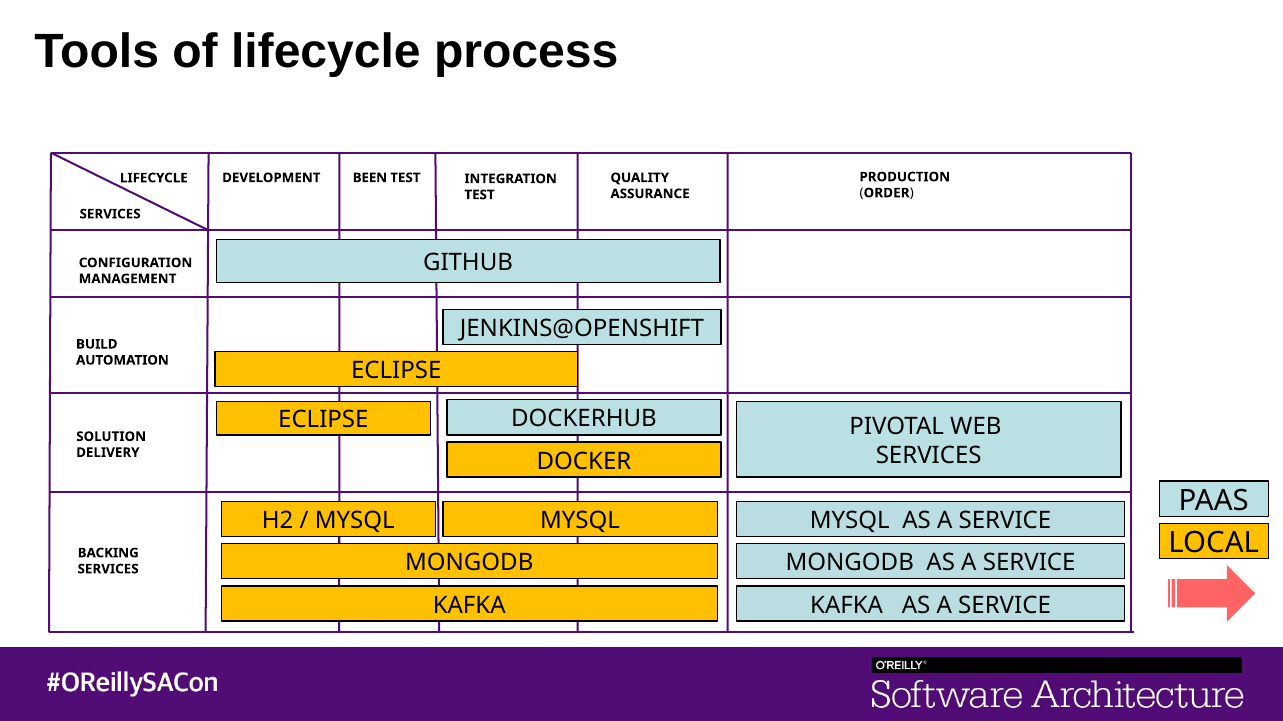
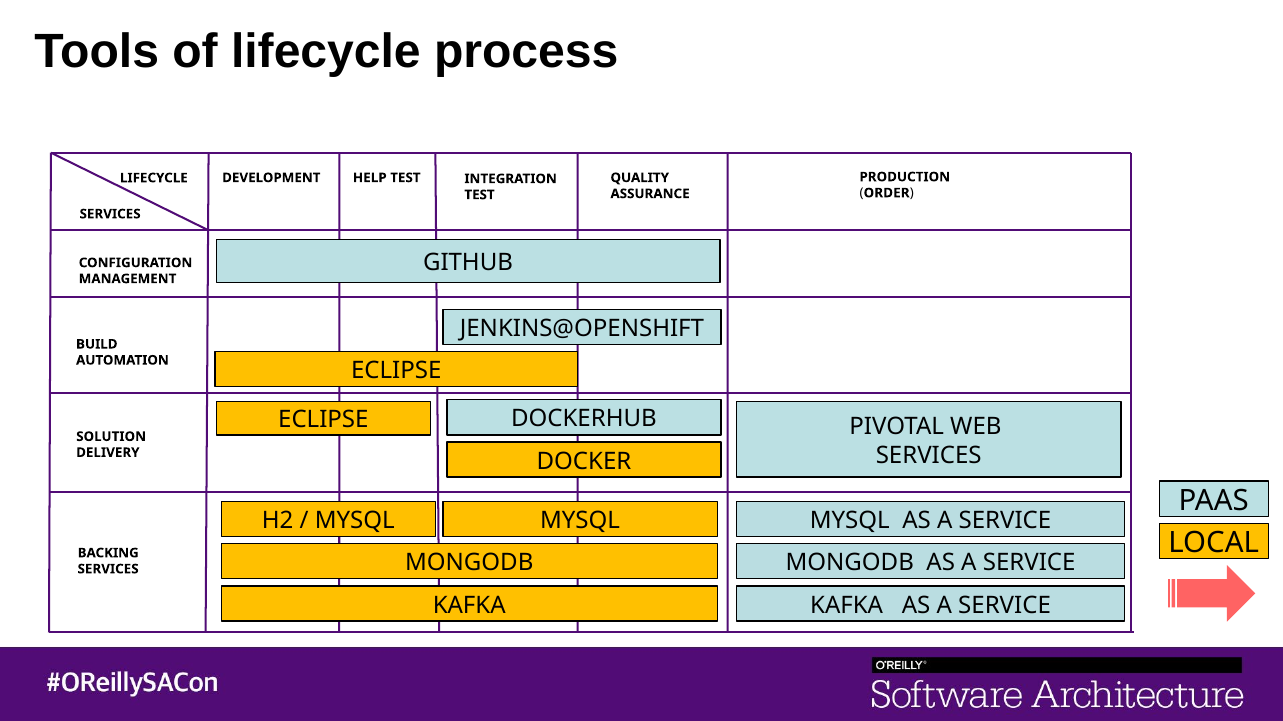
BEEN: BEEN -> HELP (370, 178)
